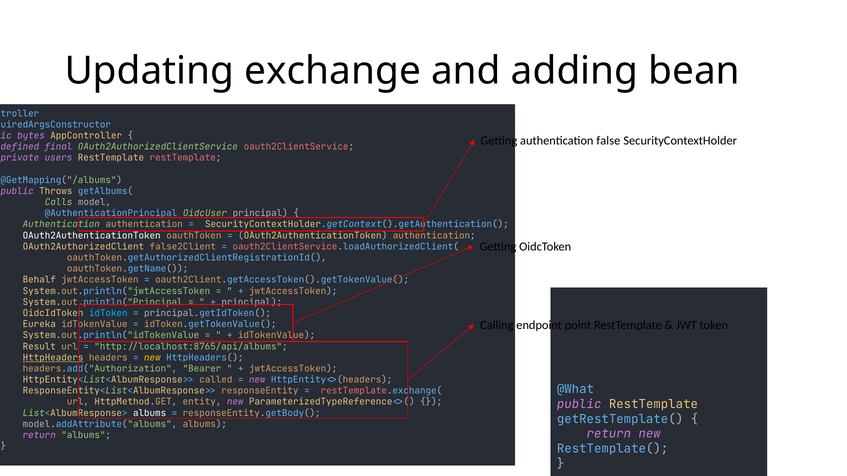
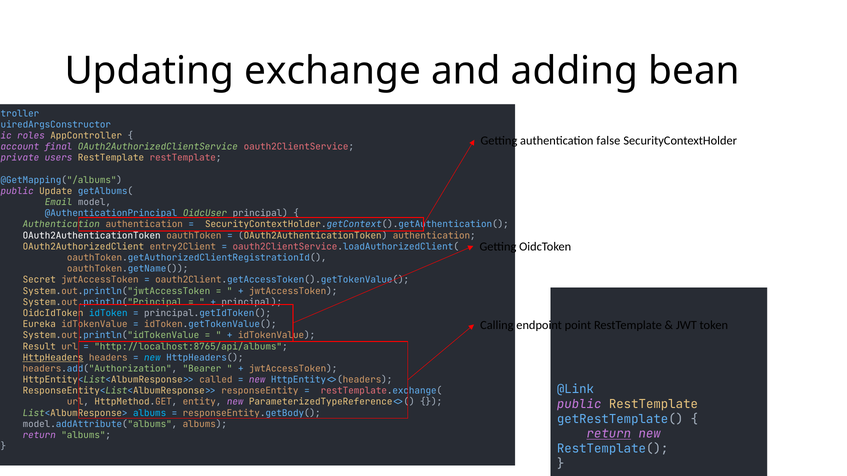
bytes: bytes -> roles (31, 136)
defined: defined -> account (20, 147)
Throws: Throws -> Update (56, 191)
Calls: Calls -> Email (59, 202)
false2Client: false2Client -> entry2Client (183, 247)
Behalf: Behalf -> Secret (39, 280)
new colour: yellow -> light blue (152, 358)
@What: @What -> @Link (575, 390)
albums colour: white -> light blue (150, 413)
return underline: none -> present (609, 434)
